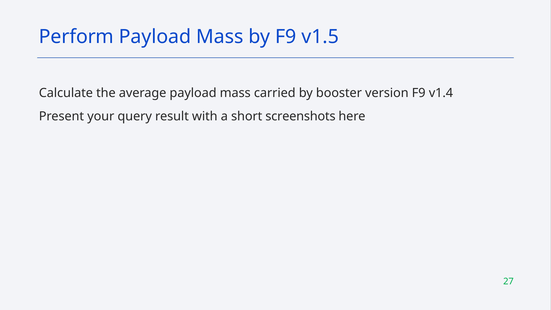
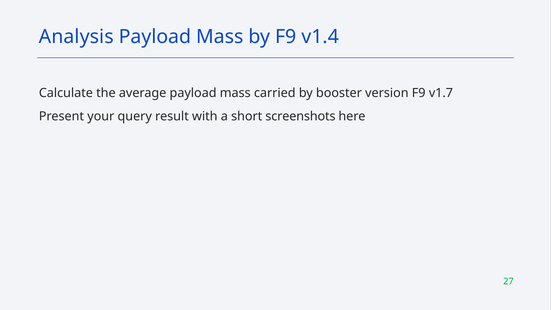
Perform: Perform -> Analysis (76, 37)
v1.5: v1.5 -> v1.4 (320, 37)
v1.4: v1.4 -> v1.7 (441, 93)
